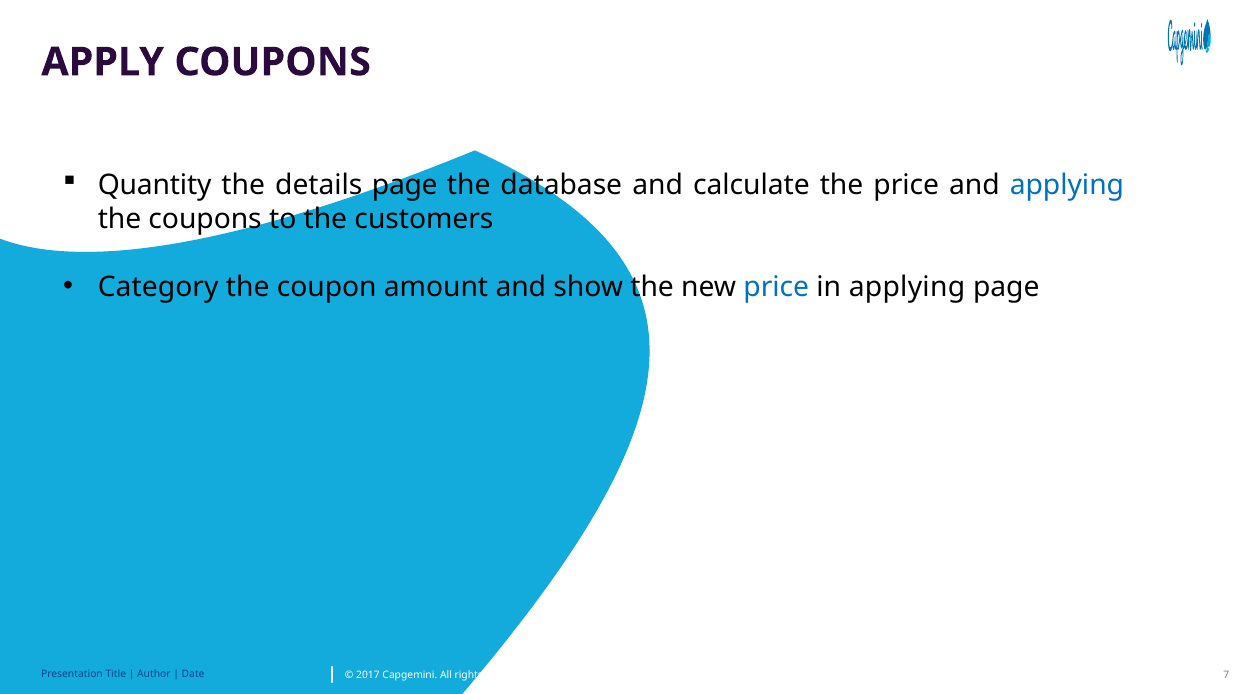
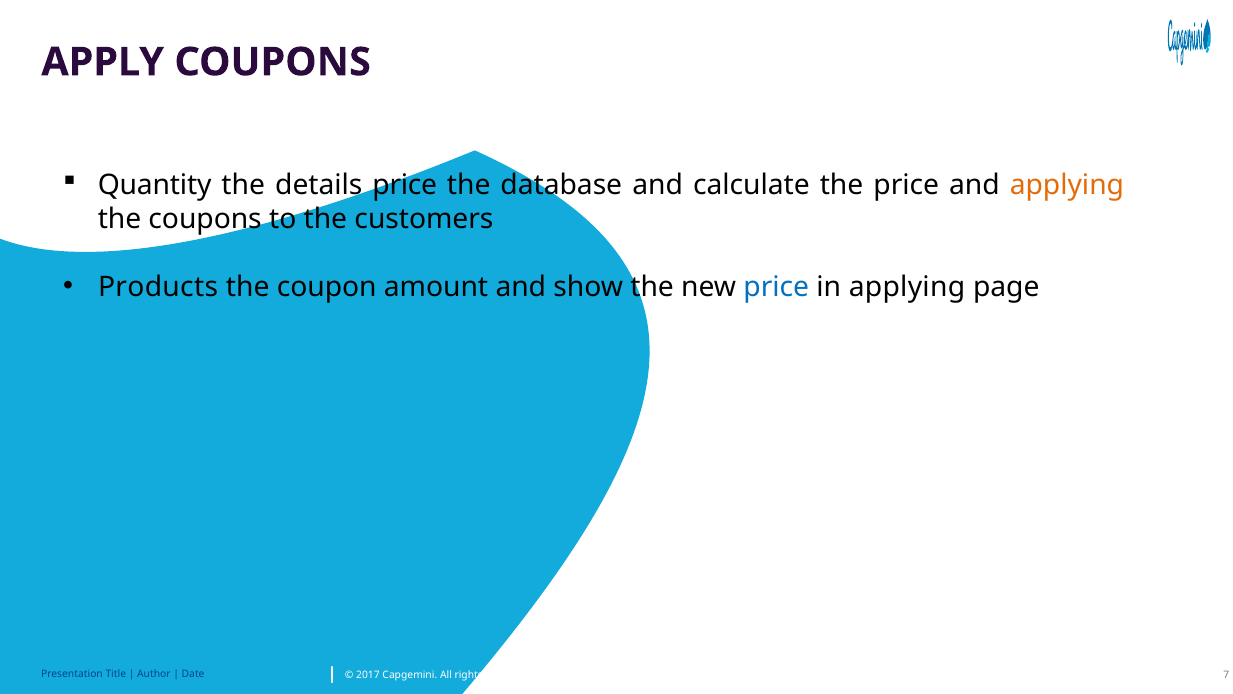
details page: page -> price (405, 185)
applying colour: blue -> orange (1067, 185)
Category: Category -> Products (158, 287)
